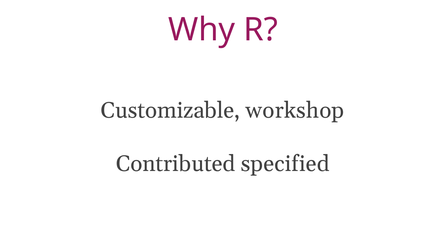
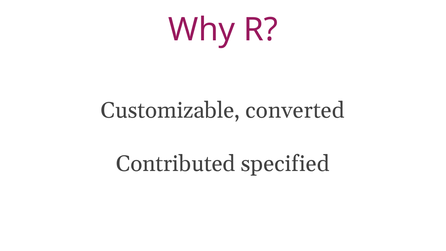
workshop: workshop -> converted (295, 110)
